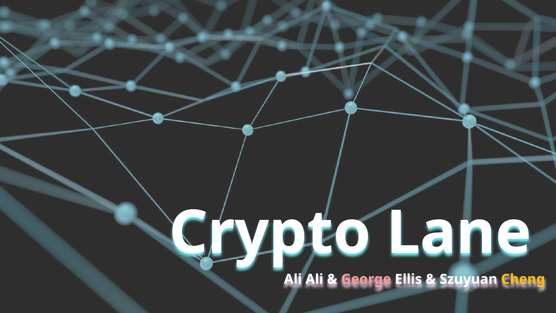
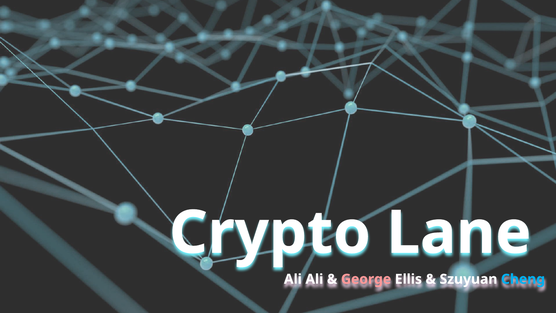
Cheng colour: yellow -> light blue (523, 279)
